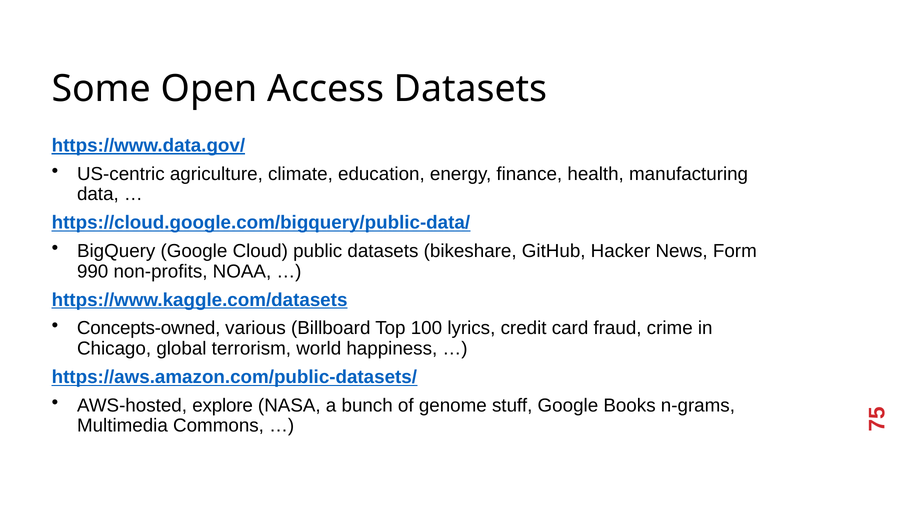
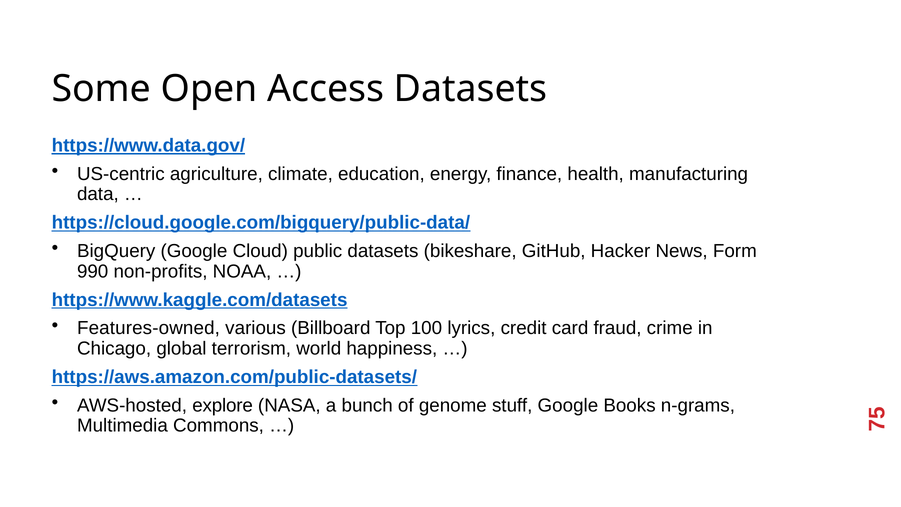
Concepts-owned: Concepts-owned -> Features-owned (148, 328)
